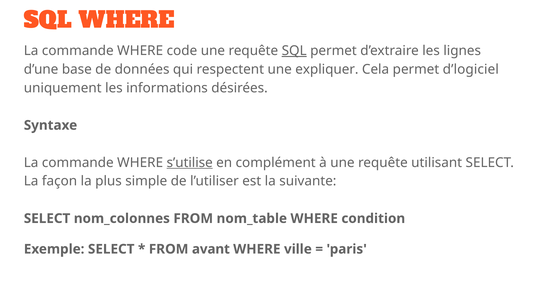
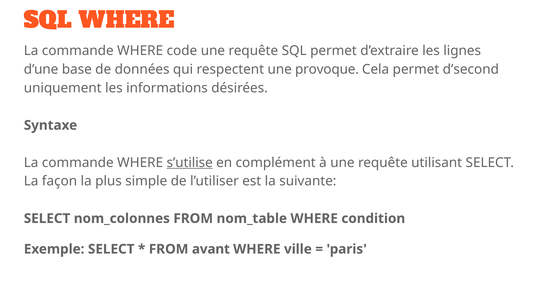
SQL underline: present -> none (294, 51)
expliquer: expliquer -> provoque (327, 69)
d’logiciel: d’logiciel -> d’second (471, 69)
